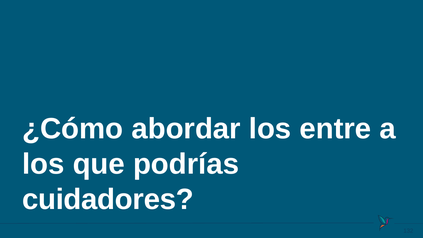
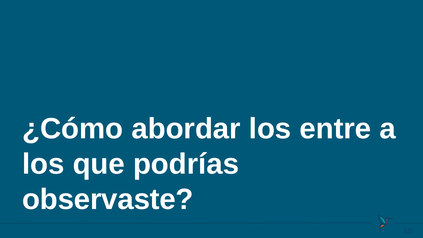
cuidadores: cuidadores -> observaste (108, 199)
